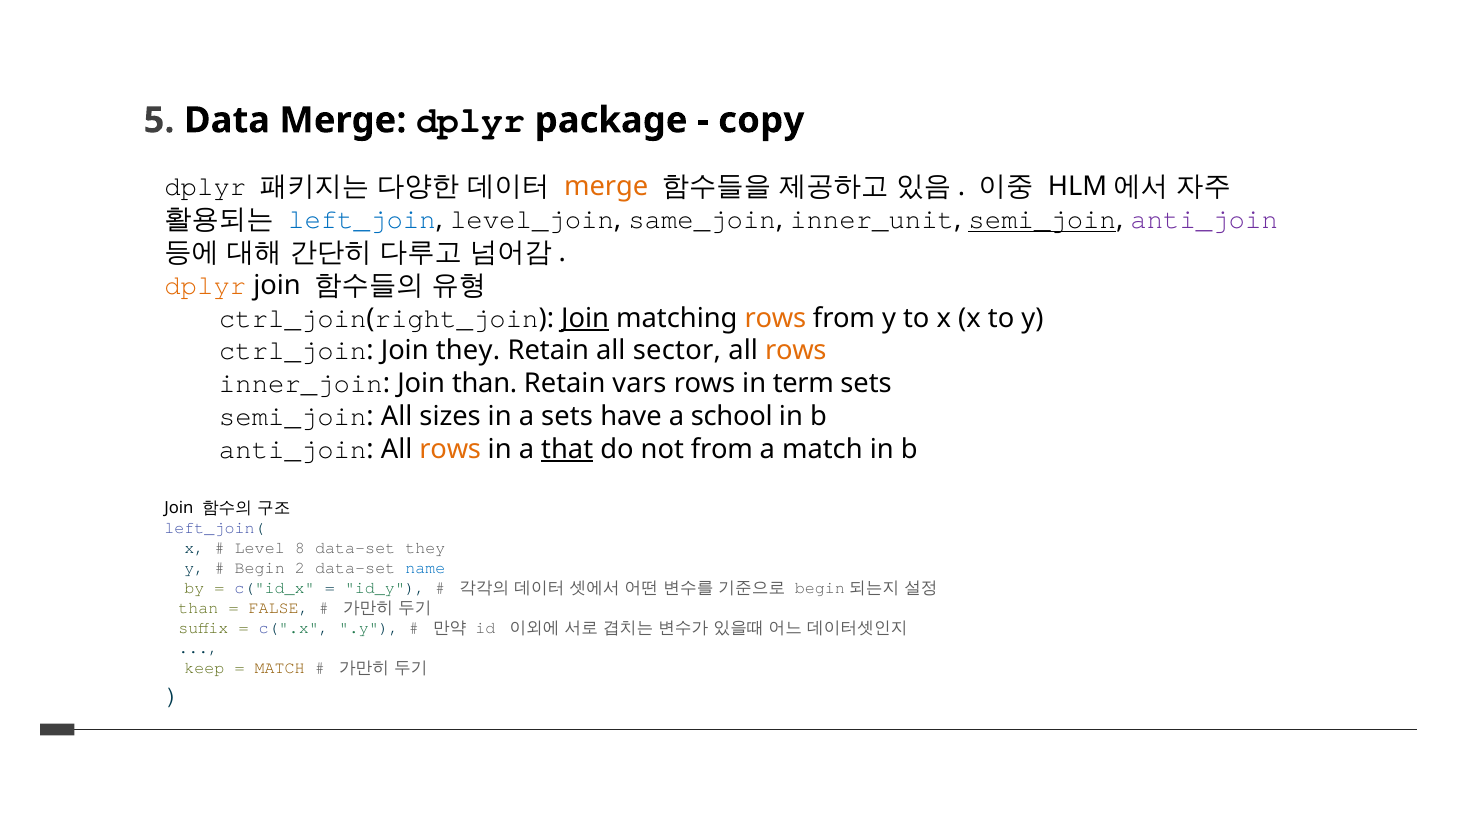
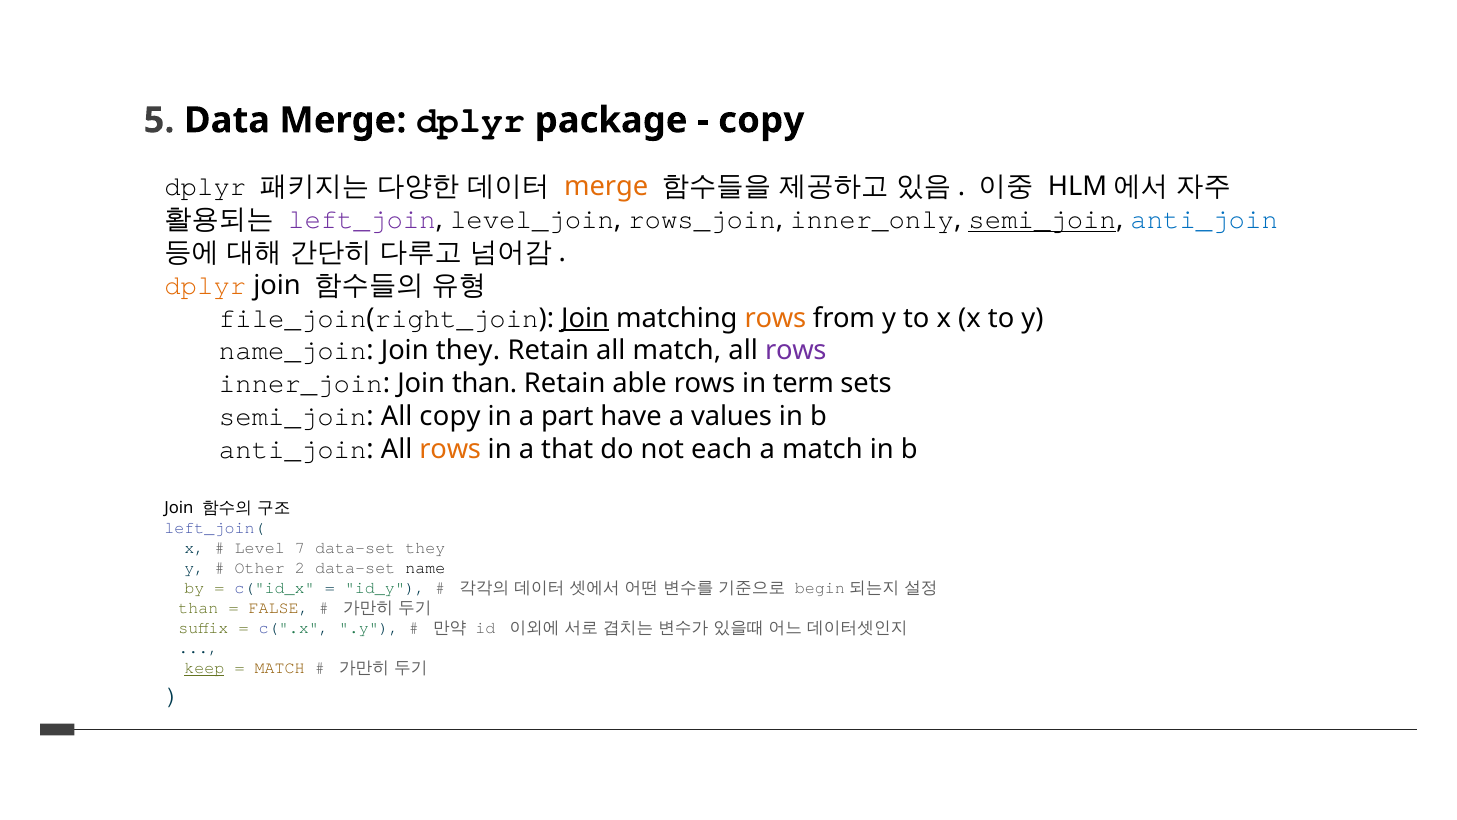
left_join colour: blue -> purple (362, 220)
same_join: same_join -> rows_join (702, 220)
inner_unit: inner_unit -> inner_only (872, 220)
anti_join colour: purple -> blue (1204, 220)
ctrl_join: ctrl_join -> file_join (293, 318)
ctrl_join: ctrl_join -> name_join (293, 351)
all sector: sector -> match (677, 351)
rows colour: orange -> purple (796, 351)
vars: vars -> able (640, 384)
All sizes: sizes -> copy (450, 416)
a sets: sets -> part (567, 416)
school: school -> values (732, 416)
that underline: present -> none (567, 449)
not from: from -> each (722, 449)
8: 8 -> 7 (300, 548)
Begin: Begin -> Other (260, 568)
name colour: blue -> black (425, 568)
keep underline: none -> present (204, 668)
